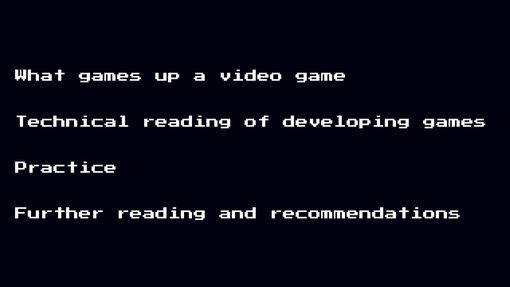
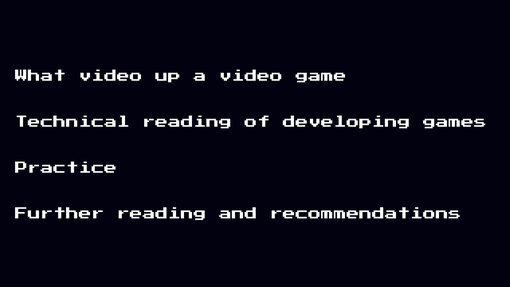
What games: games -> video (111, 78)
